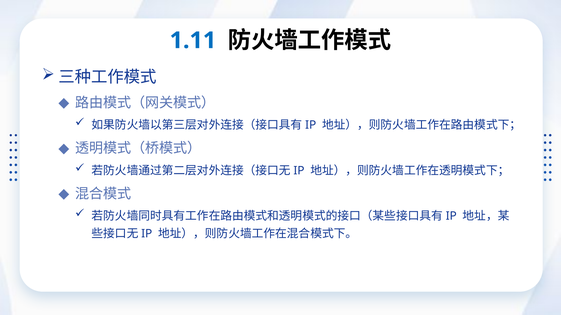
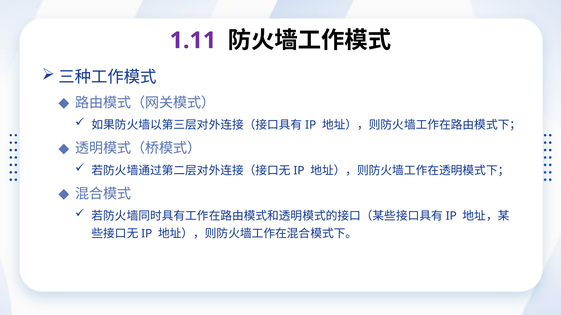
1.11 colour: blue -> purple (193, 41)
